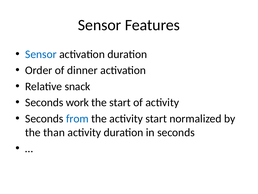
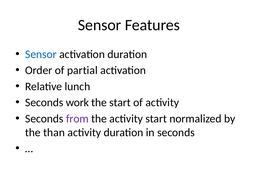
dinner: dinner -> partial (82, 70)
snack: snack -> lunch (77, 86)
from colour: blue -> purple (77, 118)
